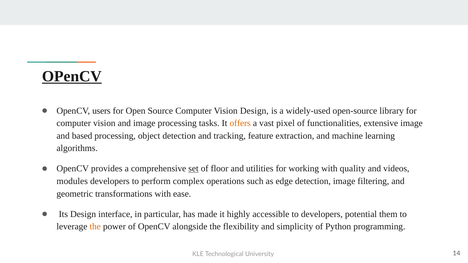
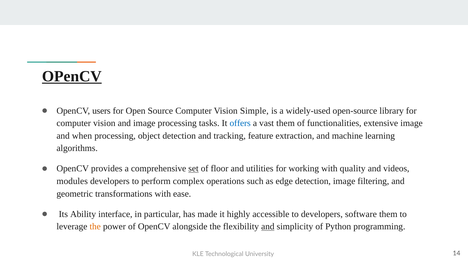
Vision Design: Design -> Simple (254, 111)
offers colour: orange -> blue (240, 123)
vast pixel: pixel -> them (286, 123)
based: based -> when (82, 136)
Its Design: Design -> Ability (83, 214)
potential: potential -> software (361, 214)
and underline: none -> present (268, 227)
